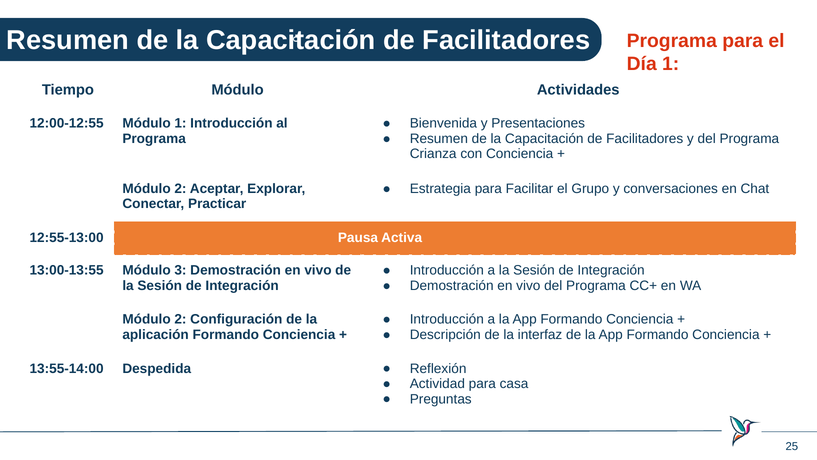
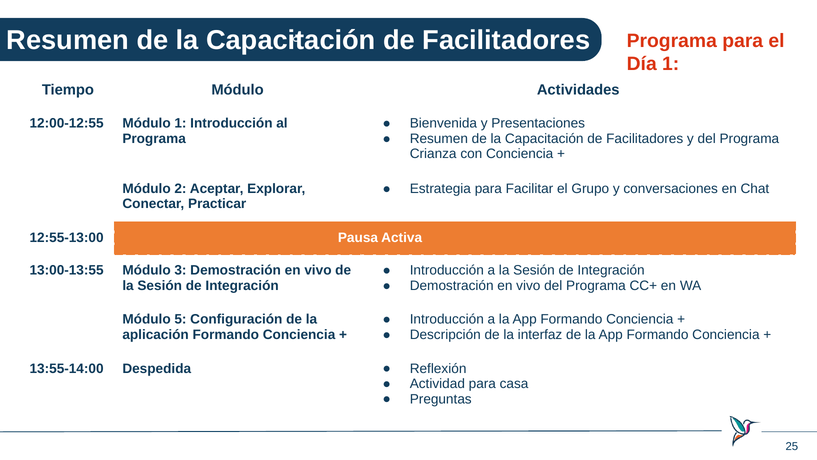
2: 2 -> 5 (180, 319)
